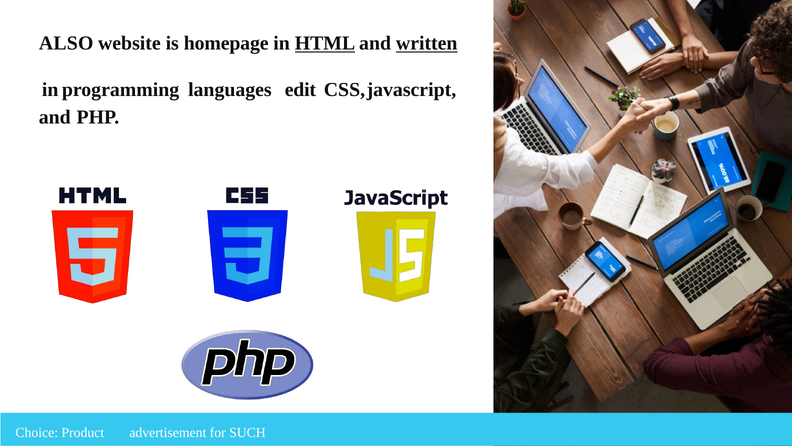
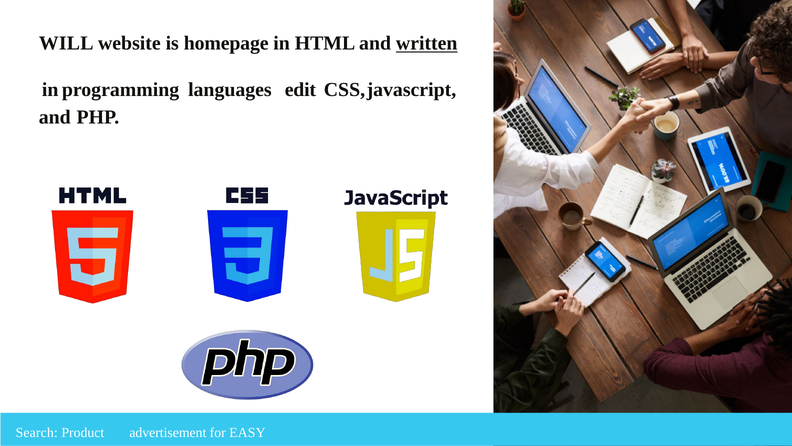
ALSO: ALSO -> WILL (66, 43)
HTML underline: present -> none (325, 43)
Choice: Choice -> Search (37, 432)
SUCH: SUCH -> EASY (247, 432)
